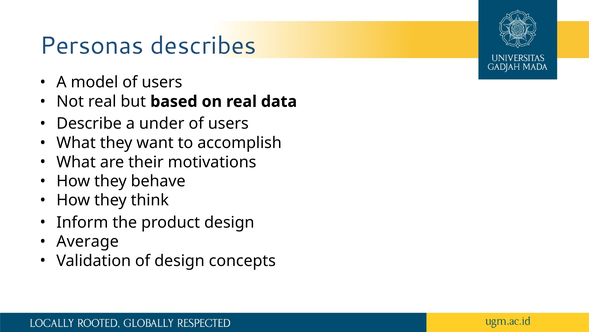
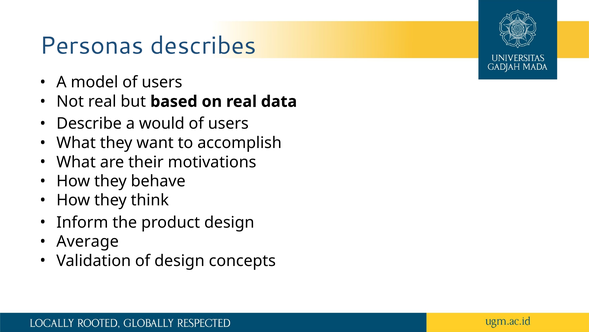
under: under -> would (162, 123)
